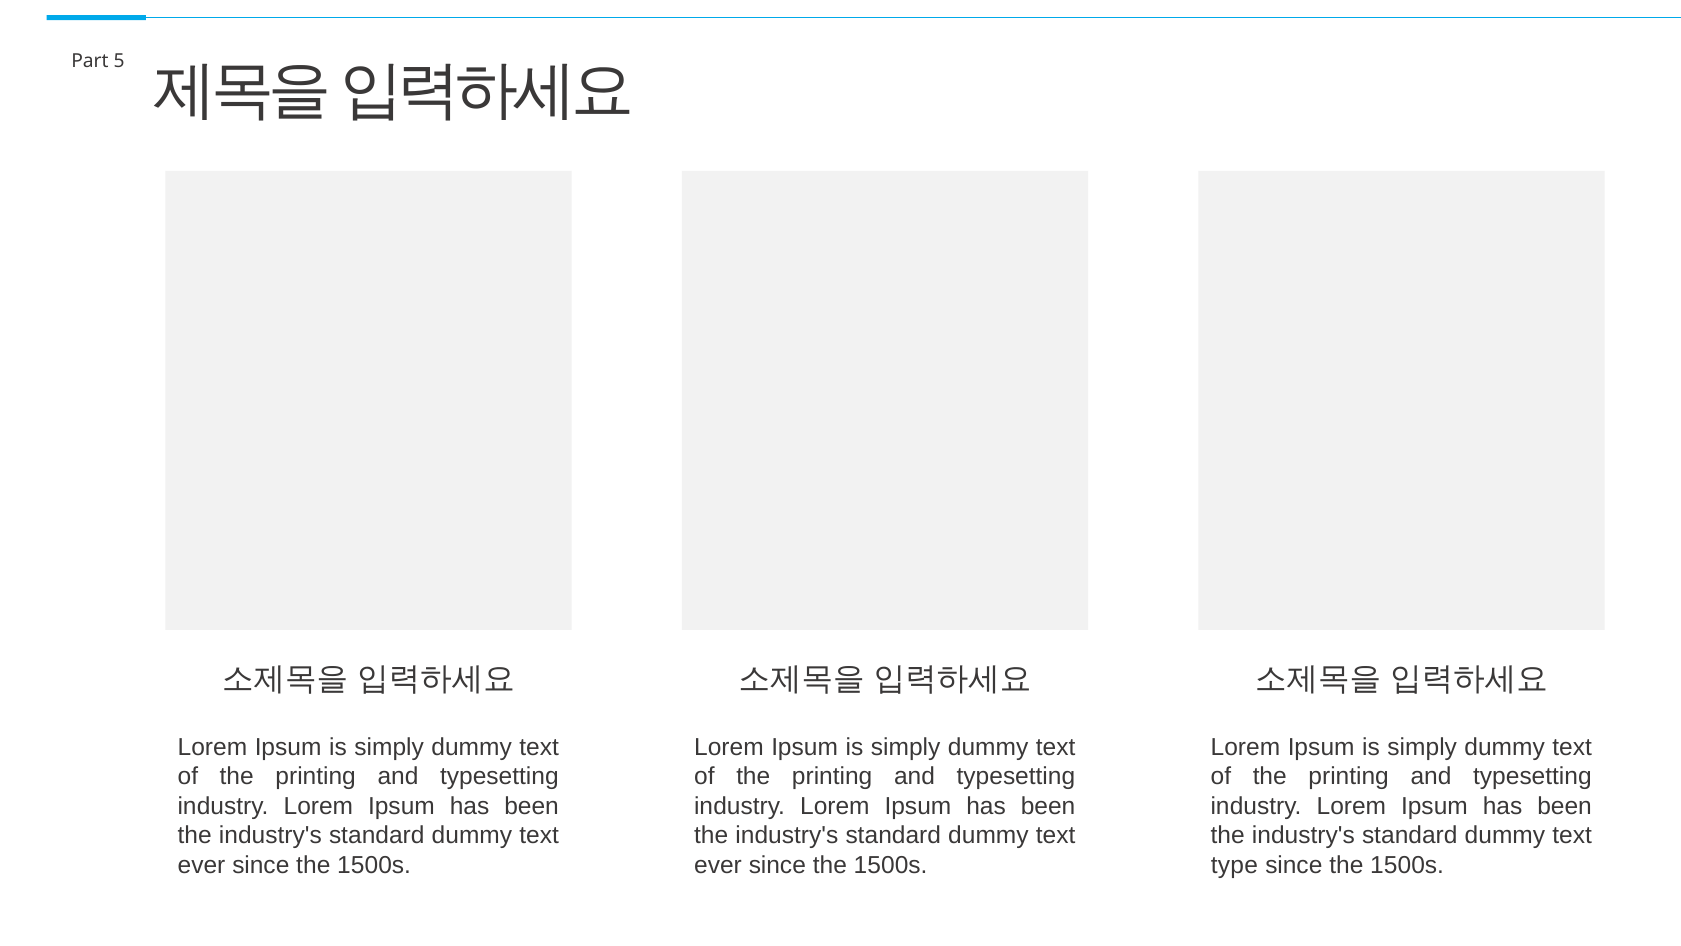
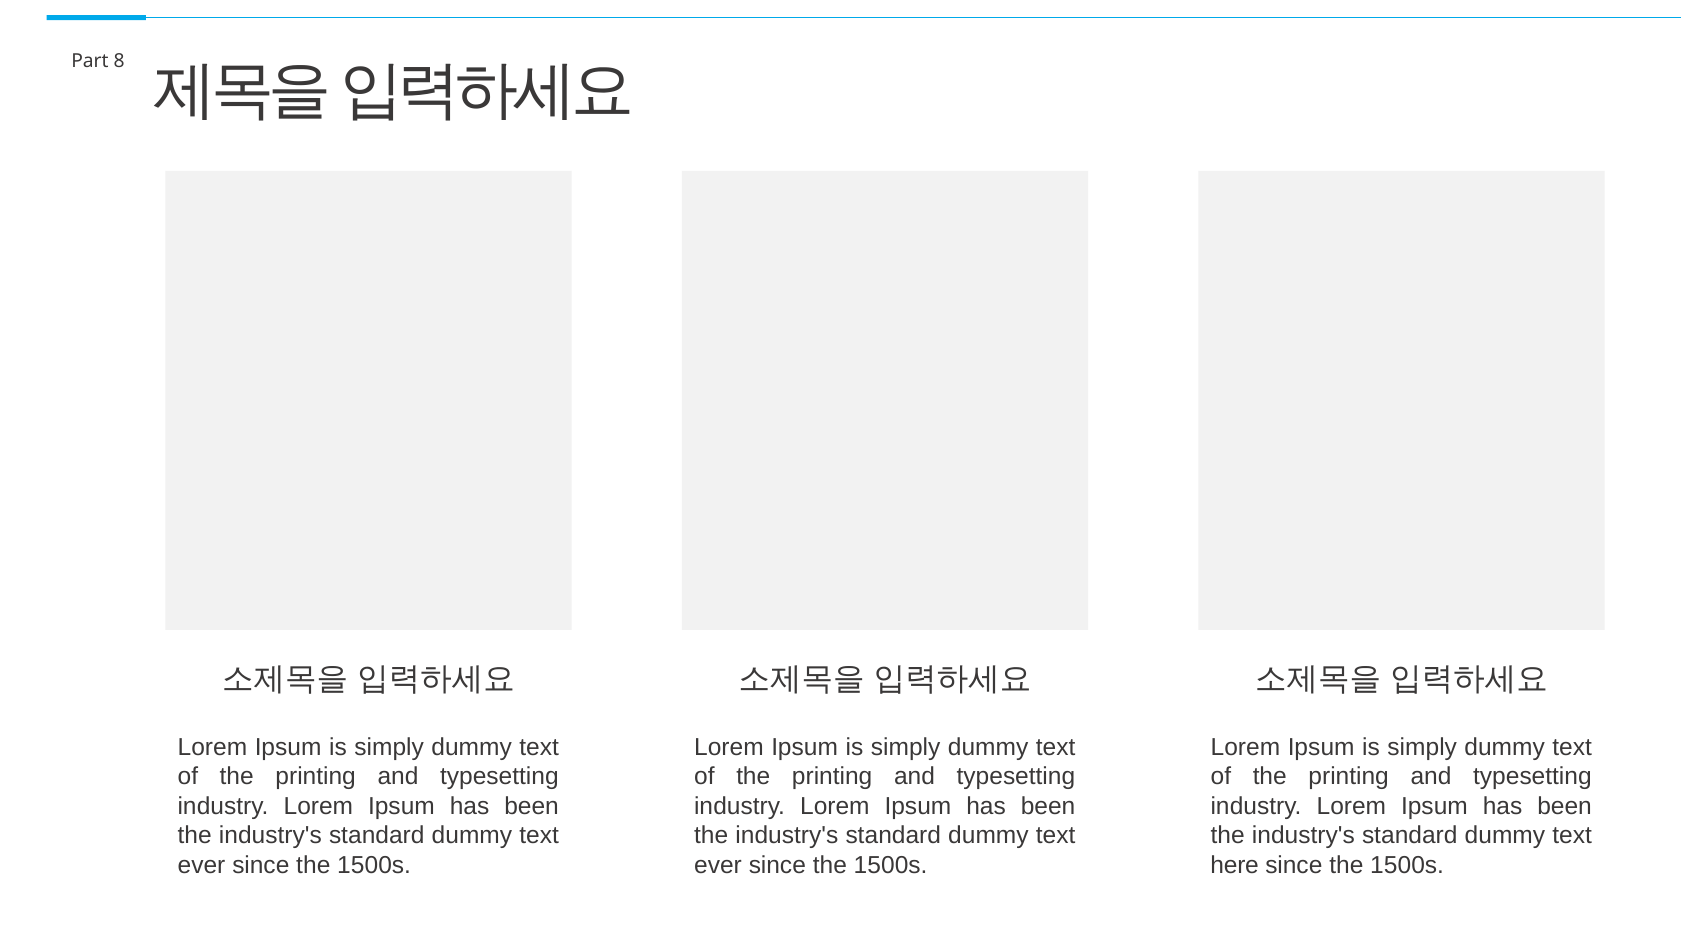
5: 5 -> 8 (119, 61)
type: type -> here (1235, 865)
